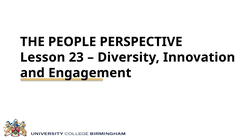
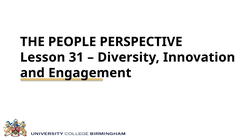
23: 23 -> 31 (76, 57)
